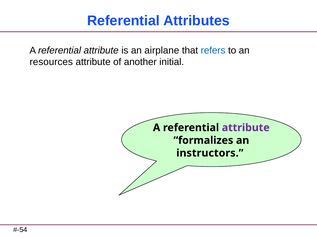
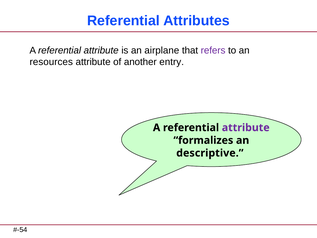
refers colour: blue -> purple (213, 50)
initial: initial -> entry (172, 62)
instructors: instructors -> descriptive (210, 153)
